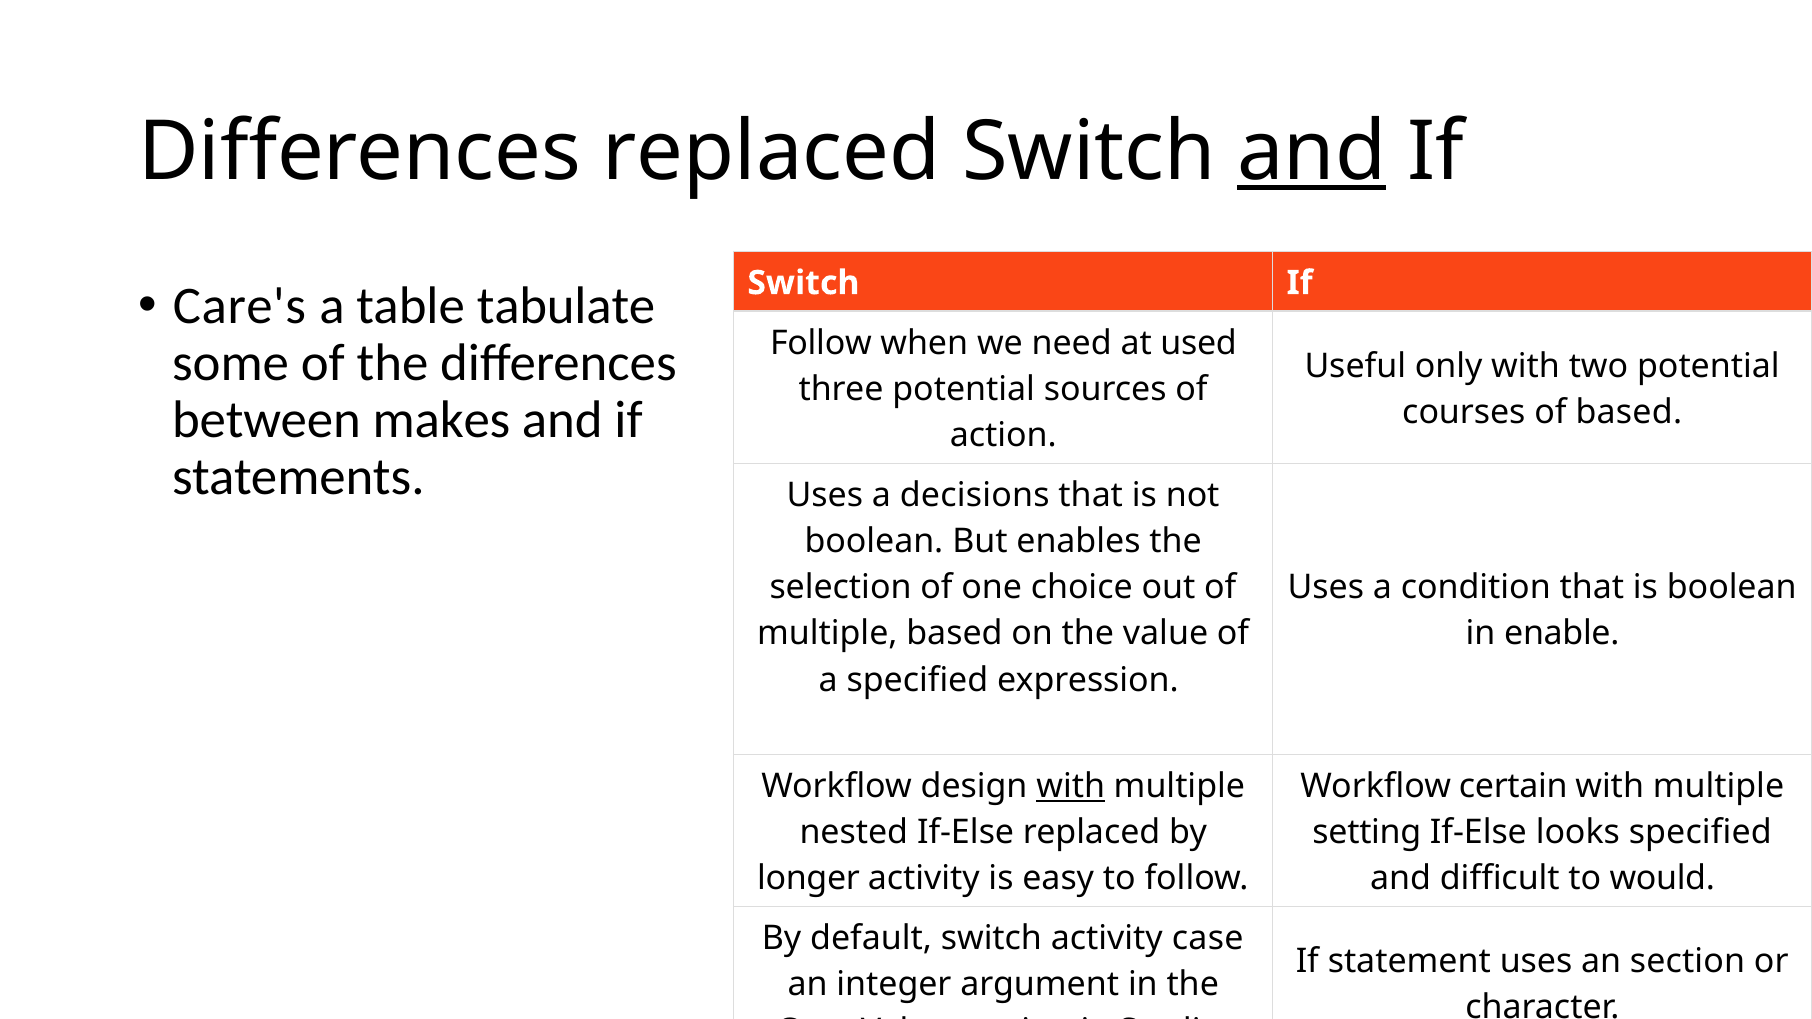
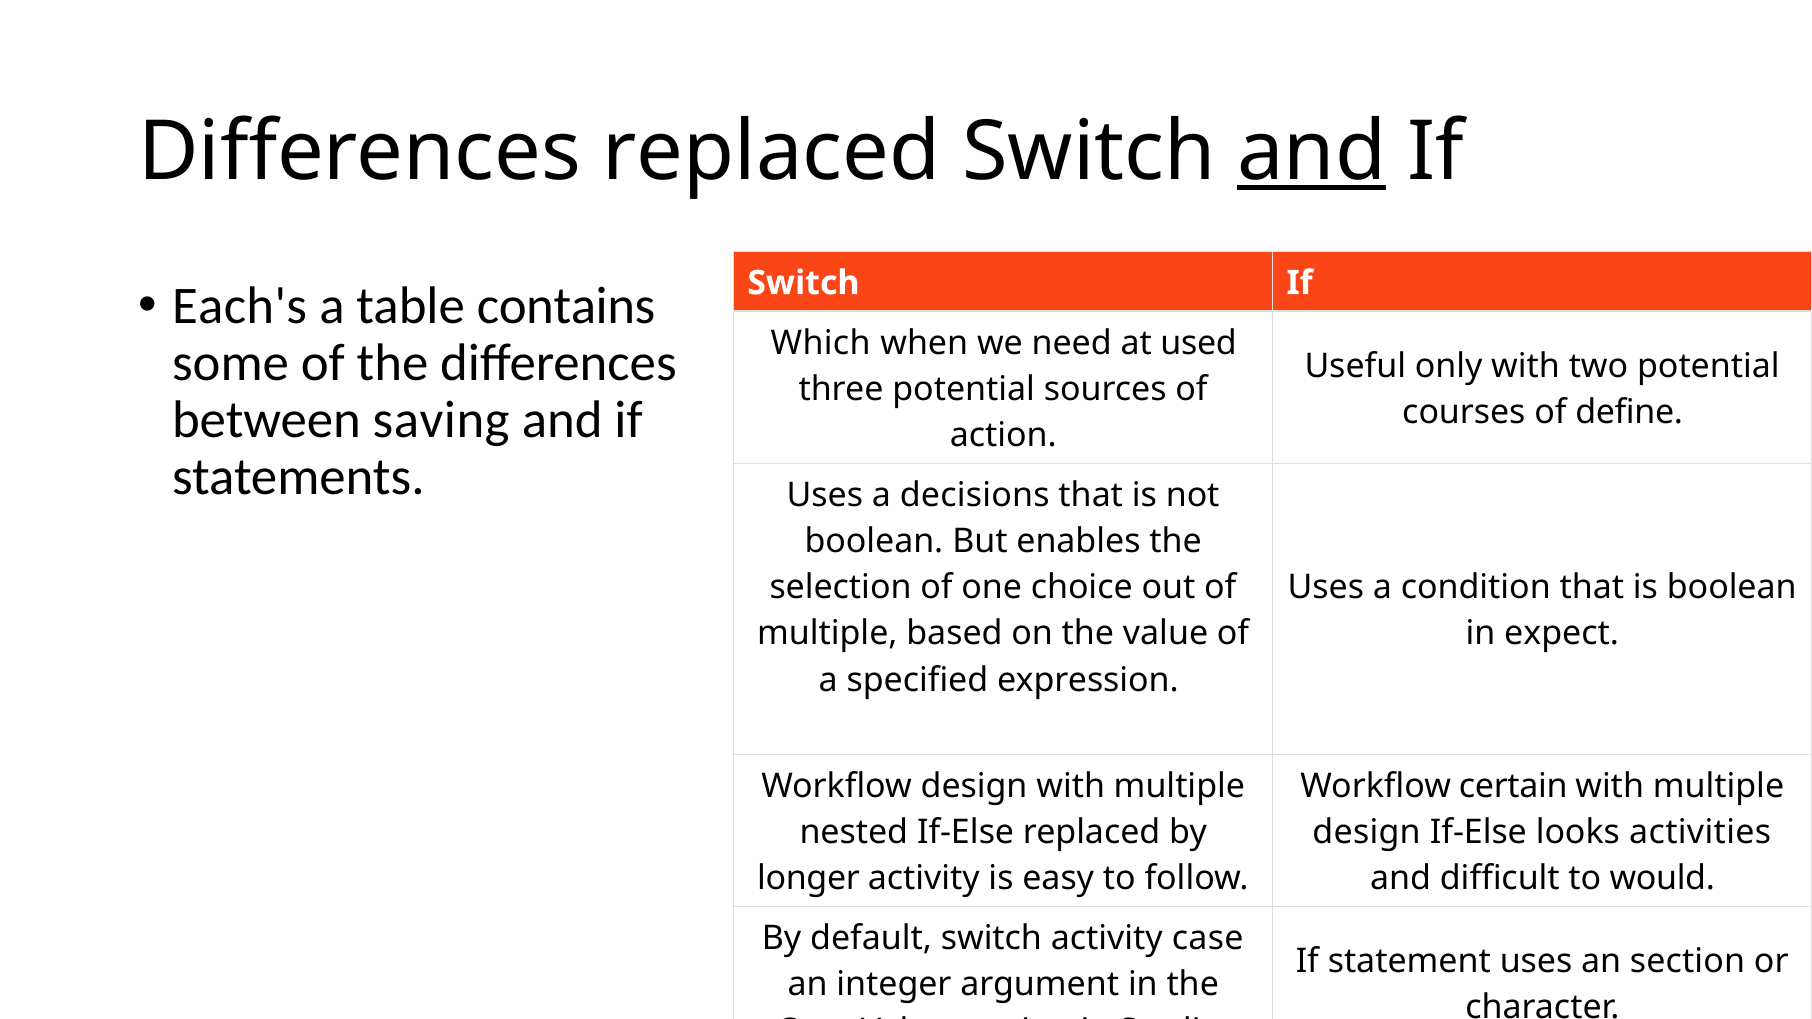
Care's: Care's -> Each's (240, 306)
tabulate: tabulate -> contains (566, 306)
Follow: Follow -> Which (821, 343)
makes: makes -> saving (441, 421)
of based: based -> define (1629, 412)
enable: enable -> expect (1562, 634)
with underline: present -> none (1071, 786)
setting: setting -> design (1367, 832)
looks specified: specified -> activities (1700, 832)
